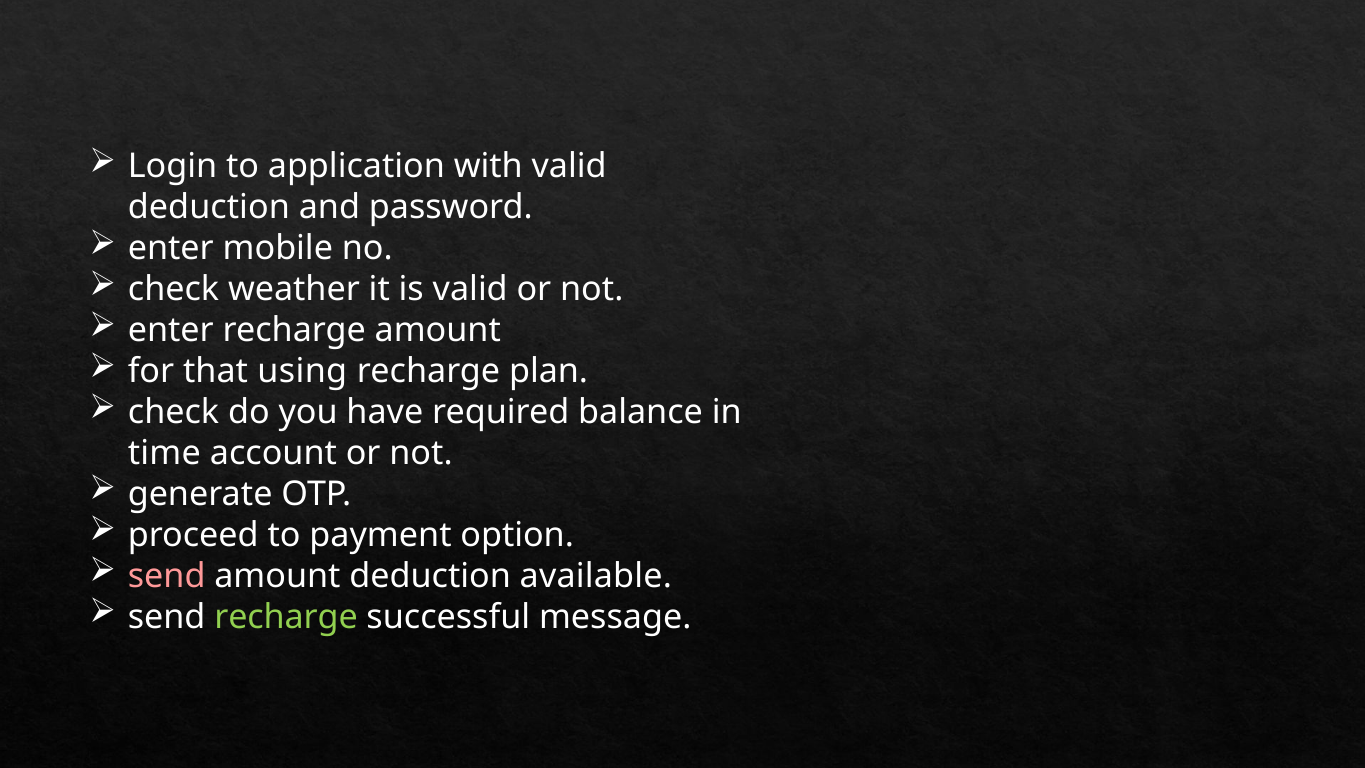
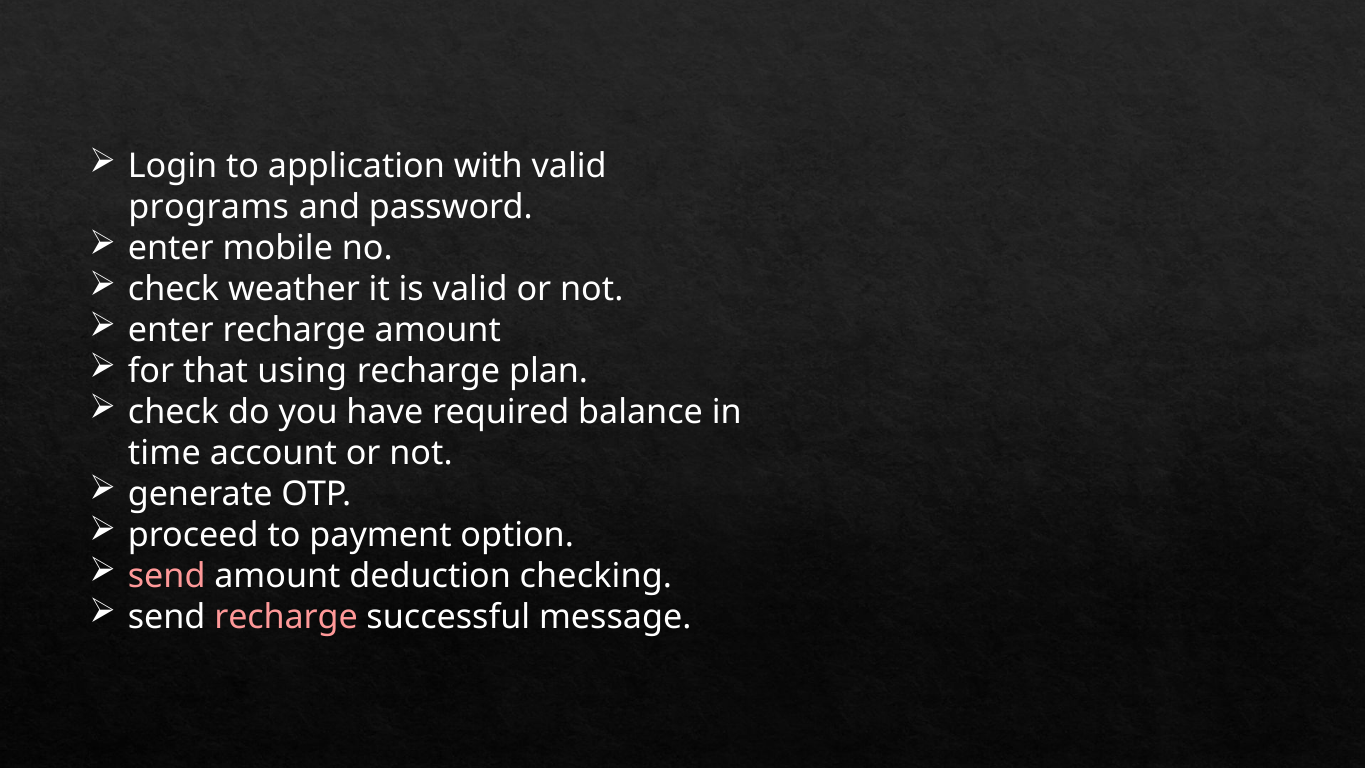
deduction: deduction -> programs (209, 207)
available: available -> checking (596, 576)
recharge colour: light green -> pink (286, 617)
